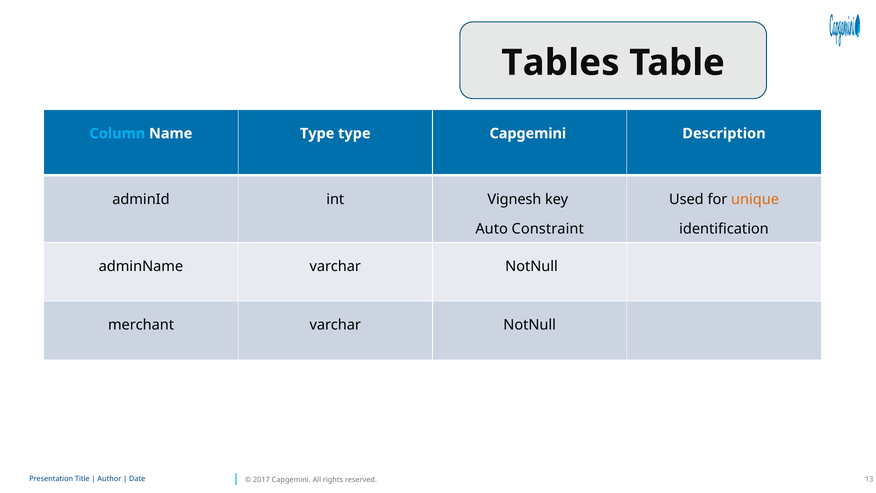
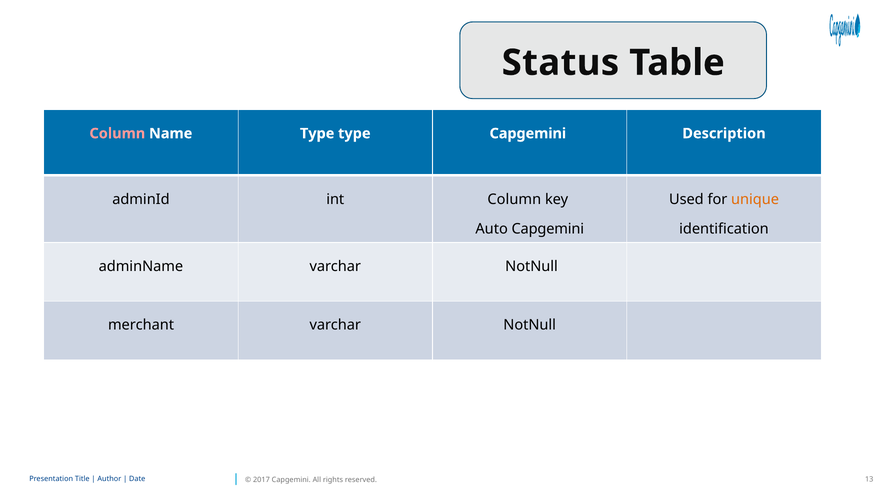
Tables: Tables -> Status (560, 63)
Column colour: light blue -> pink (117, 133)
int Vignesh: Vignesh -> Column (514, 199)
Auto Constraint: Constraint -> Capgemini (548, 229)
